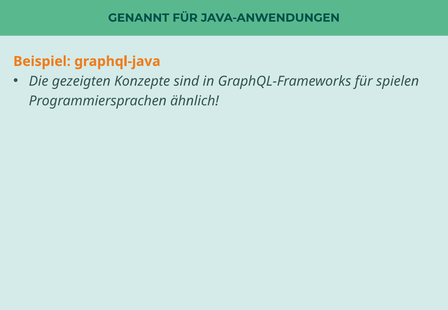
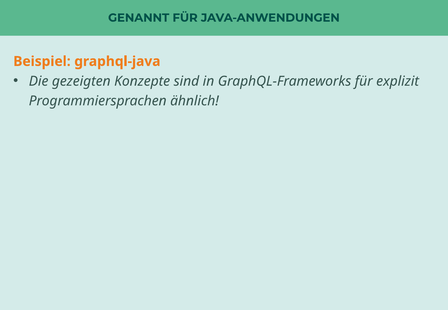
spielen: spielen -> explizit (398, 81)
